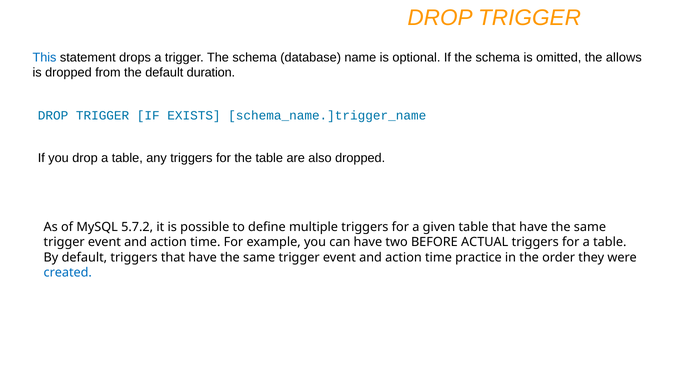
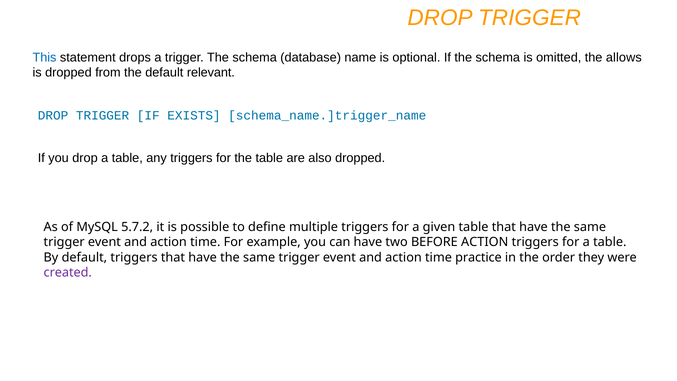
duration: duration -> relevant (211, 73)
BEFORE ACTUAL: ACTUAL -> ACTION (485, 242)
created colour: blue -> purple (68, 272)
